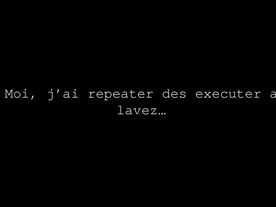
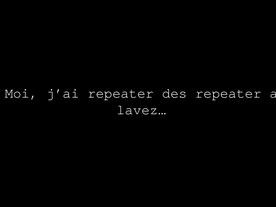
des executer: executer -> repeater (228, 93)
